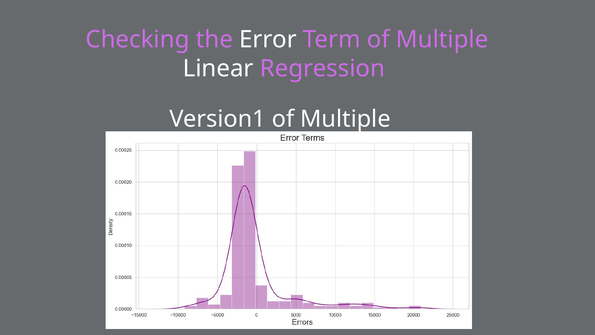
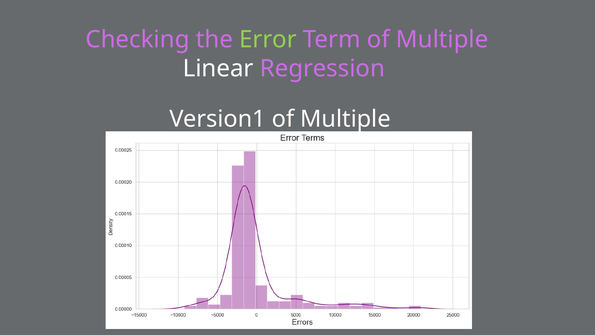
Error colour: white -> light green (268, 40)
